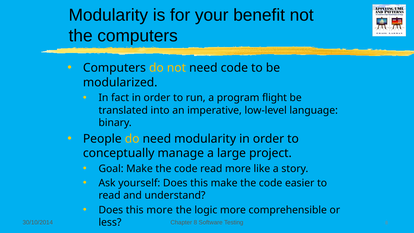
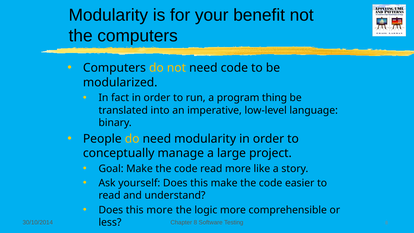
flight: flight -> thing (275, 98)
